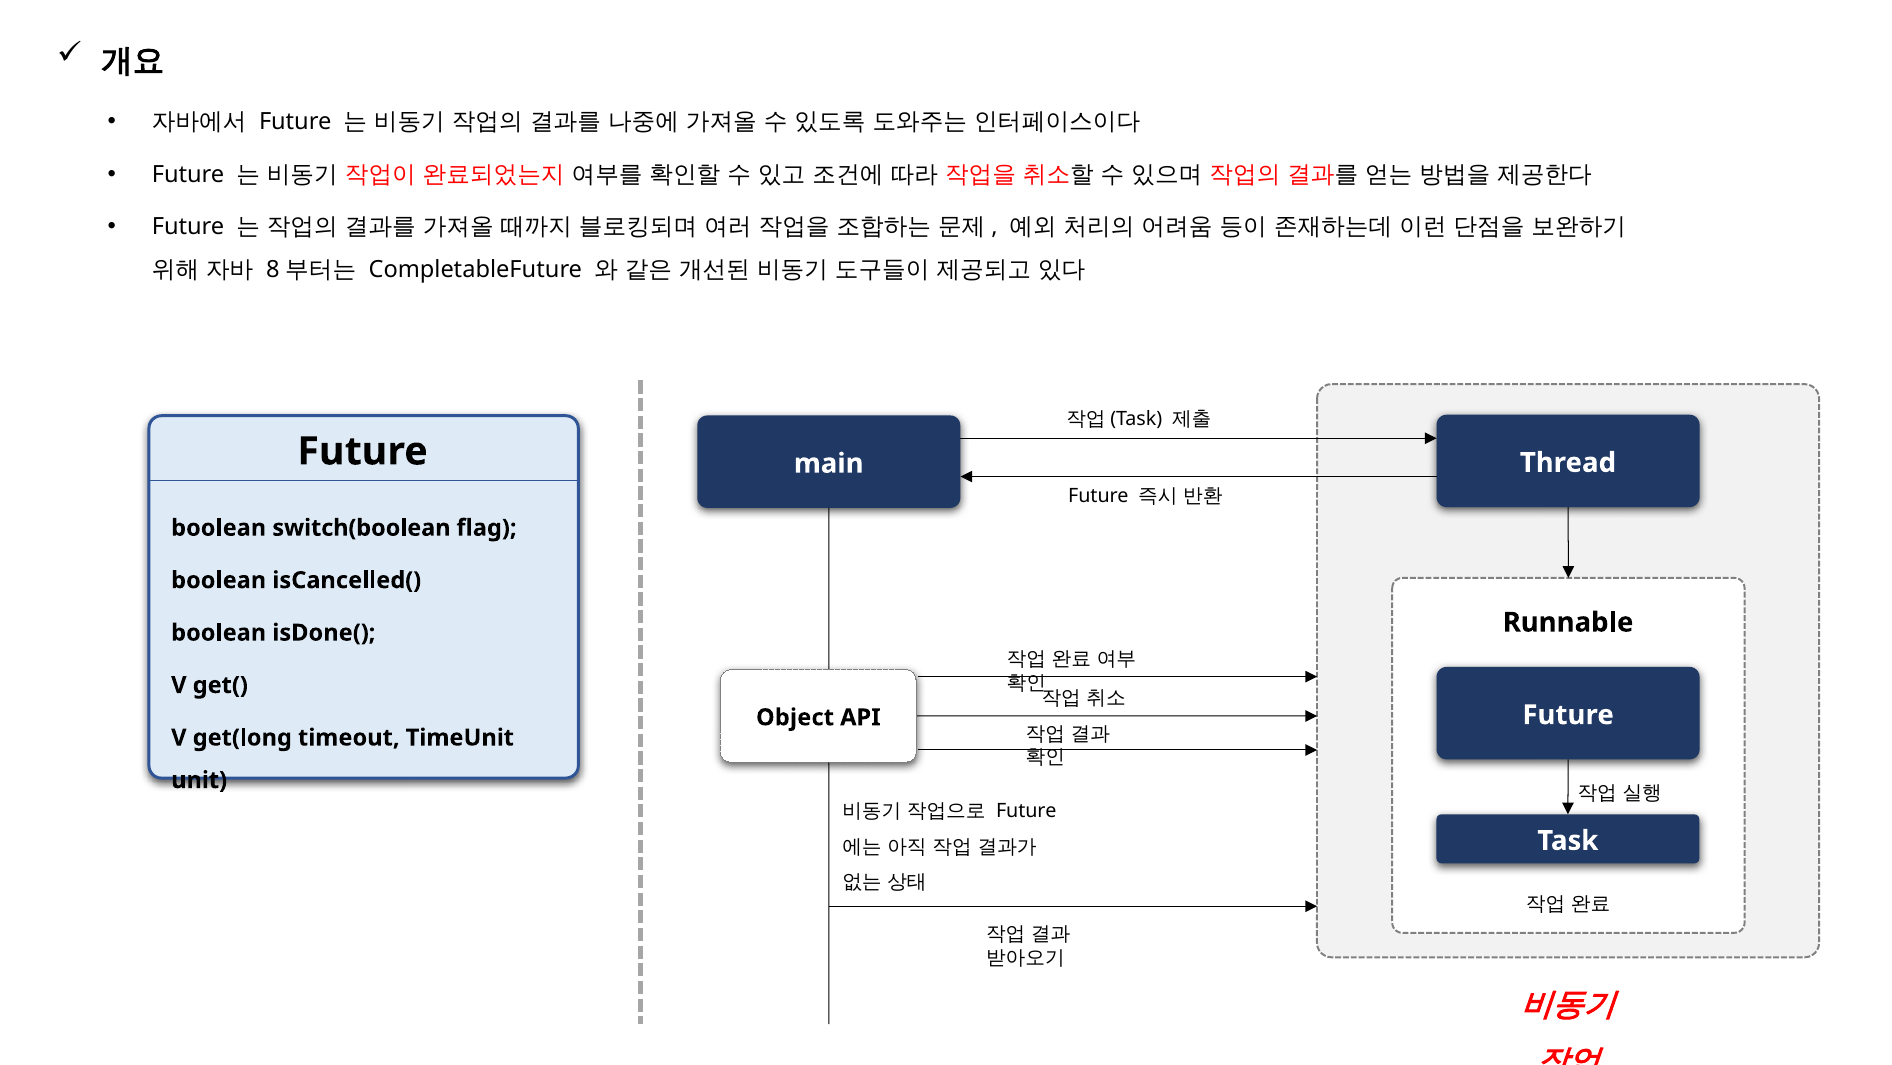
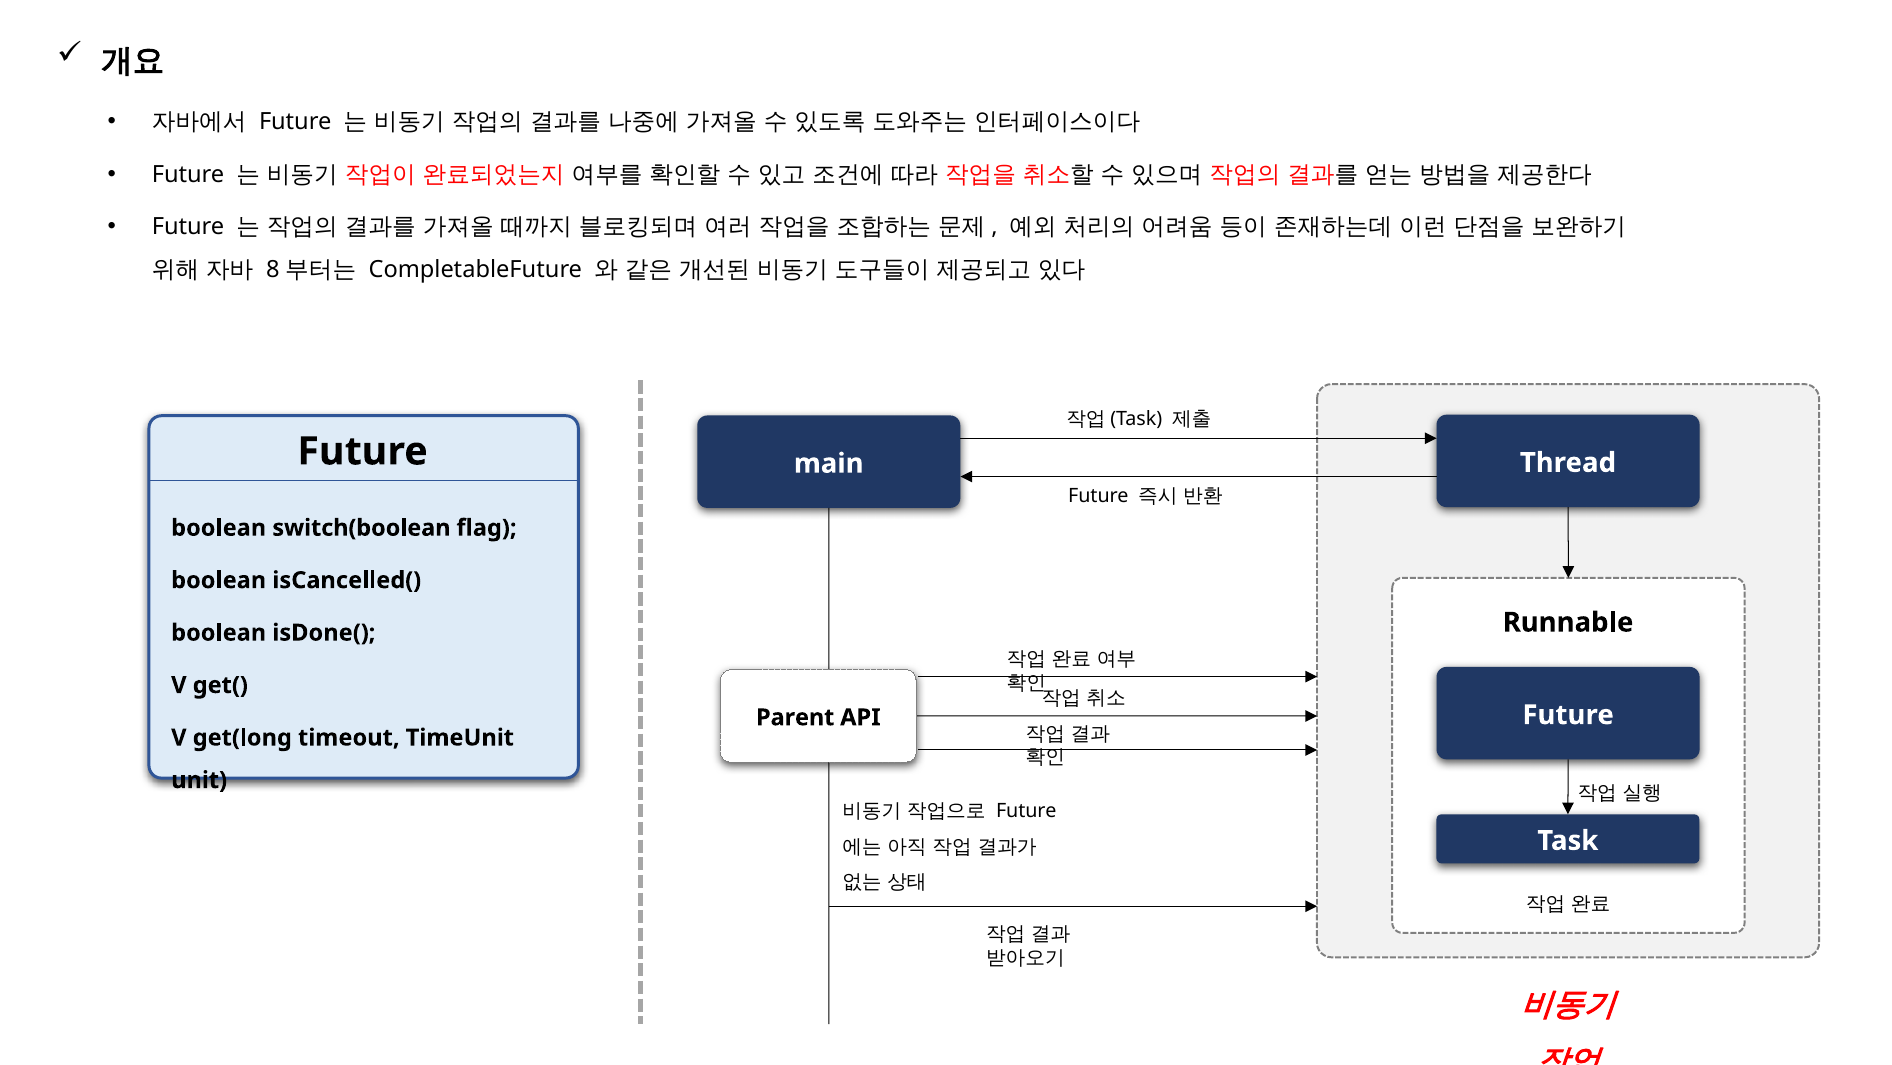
Object: Object -> Parent (795, 717)
